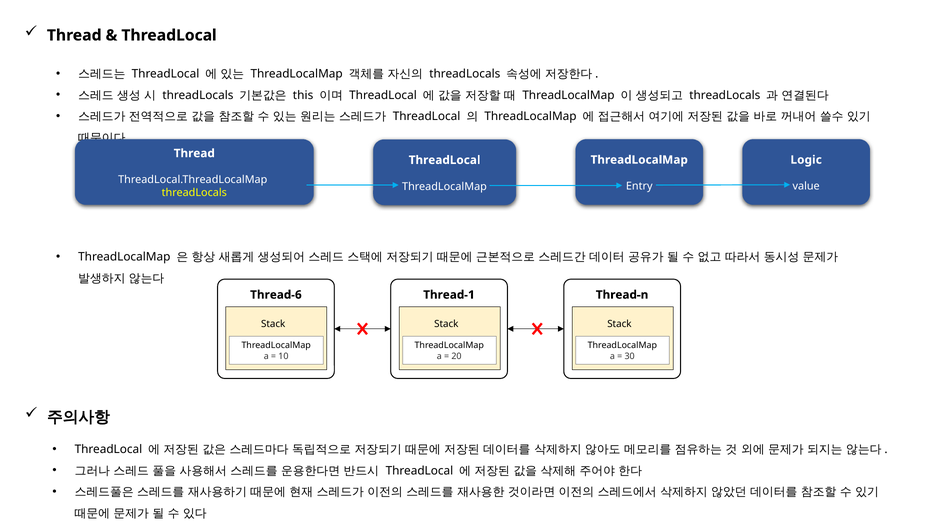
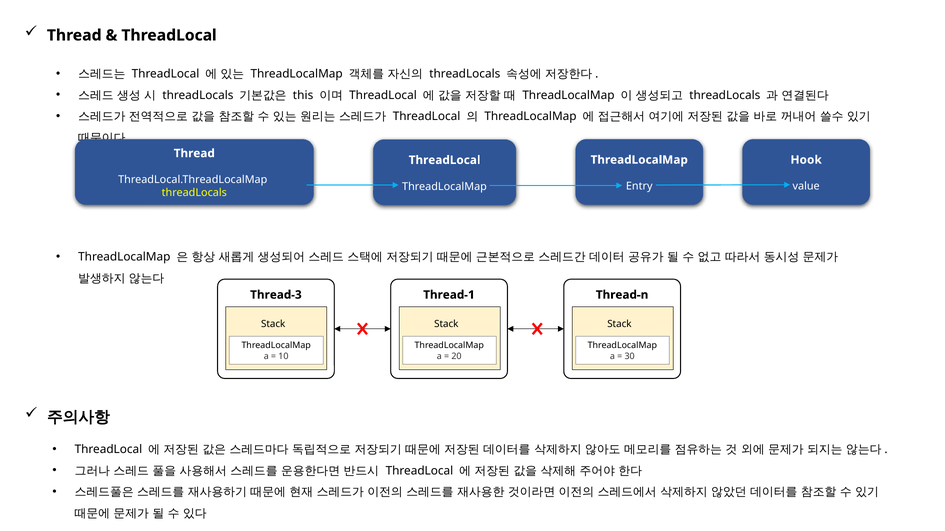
Logic: Logic -> Hook (806, 160)
Thread-6: Thread-6 -> Thread-3 (276, 295)
